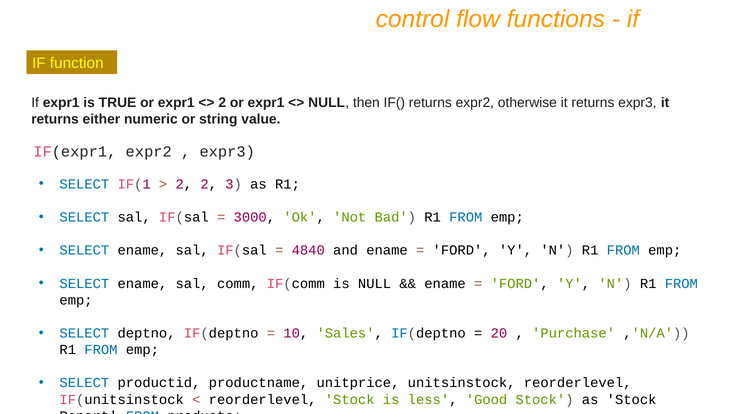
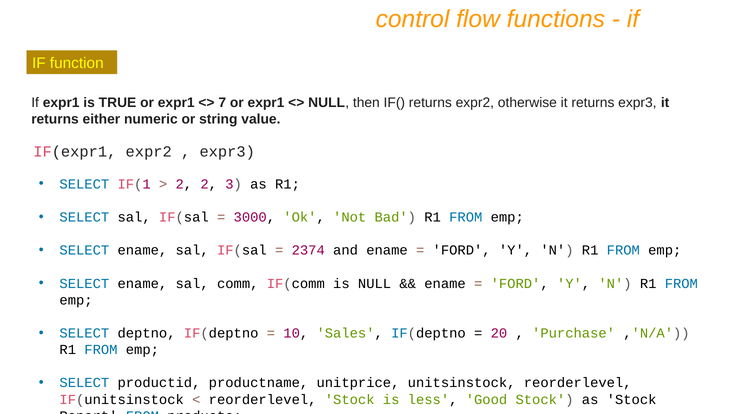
2: 2 -> 7 (222, 103)
4840: 4840 -> 2374 (308, 251)
